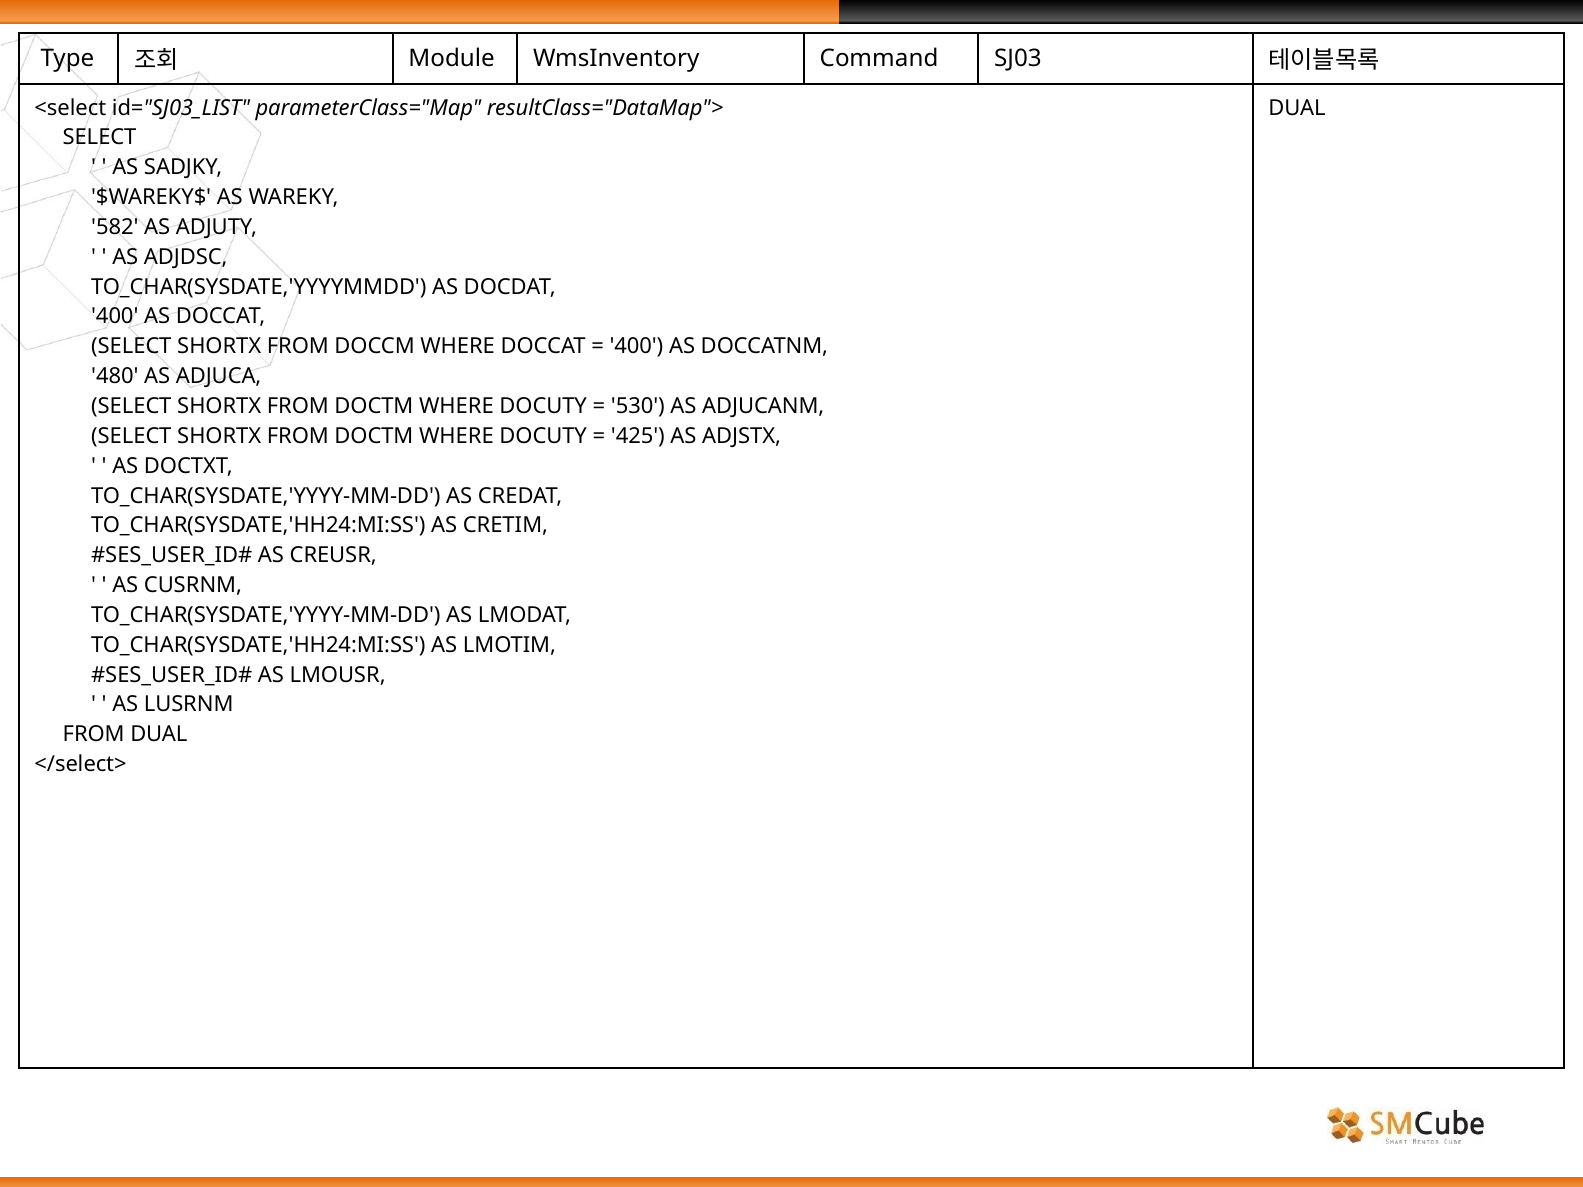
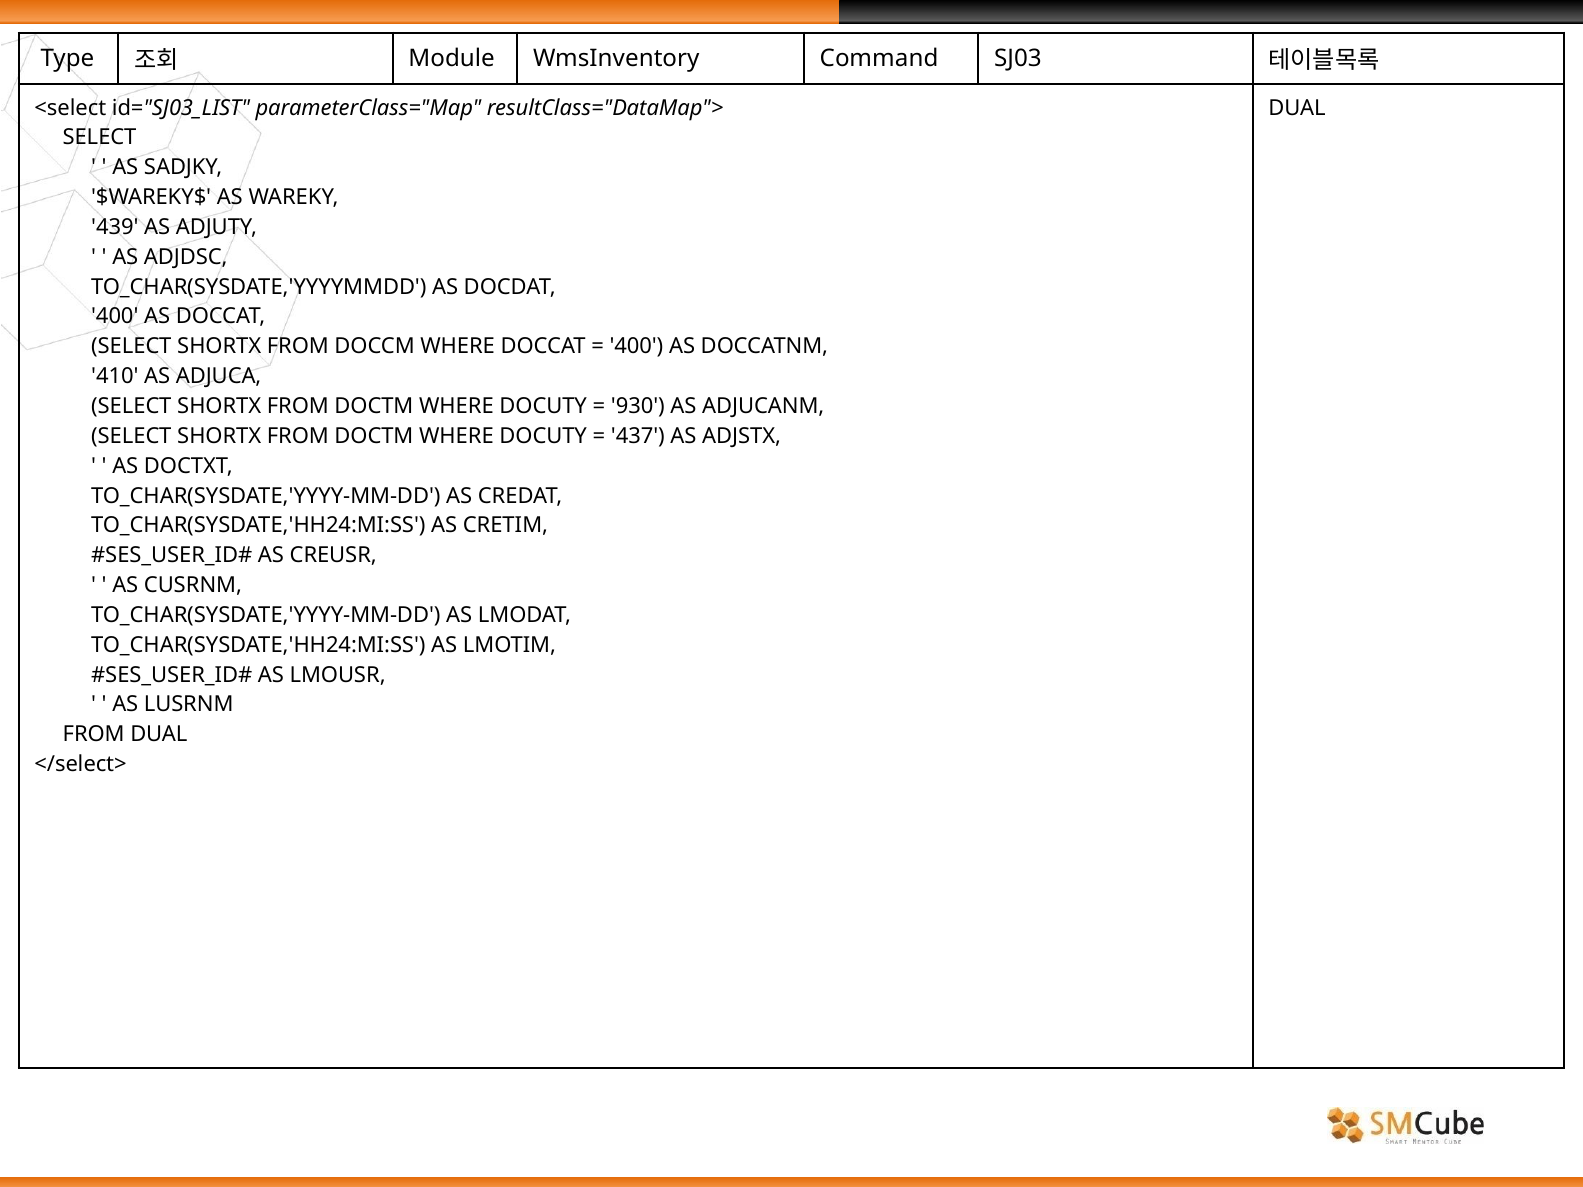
582: 582 -> 439 (115, 227)
480: 480 -> 410 (115, 376)
530: 530 -> 930 (638, 406)
425: 425 -> 437 (638, 436)
